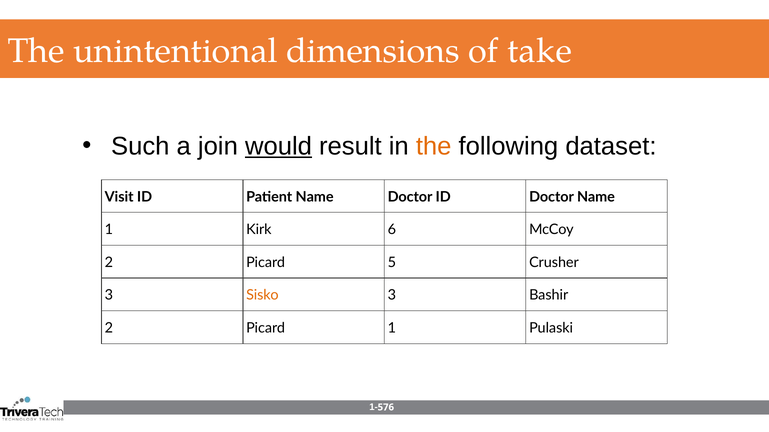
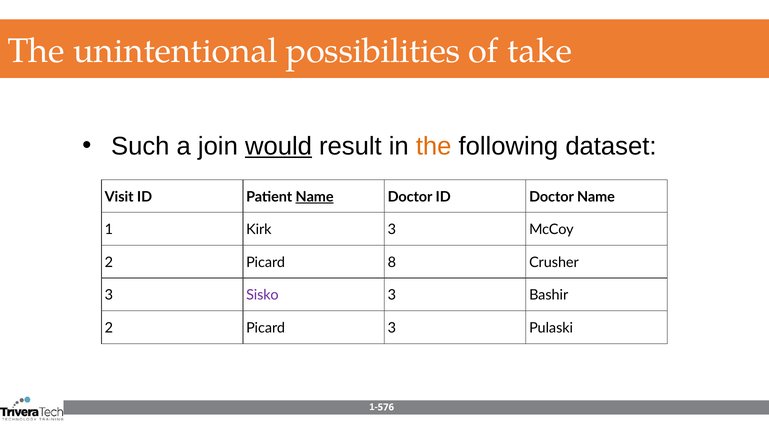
dimensions: dimensions -> possibilities (373, 51)
Name underline: none -> present (315, 197)
Kirk 6: 6 -> 3 (392, 230)
5: 5 -> 8 (392, 263)
Sisko colour: orange -> purple (262, 296)
Picard 1: 1 -> 3 (392, 328)
